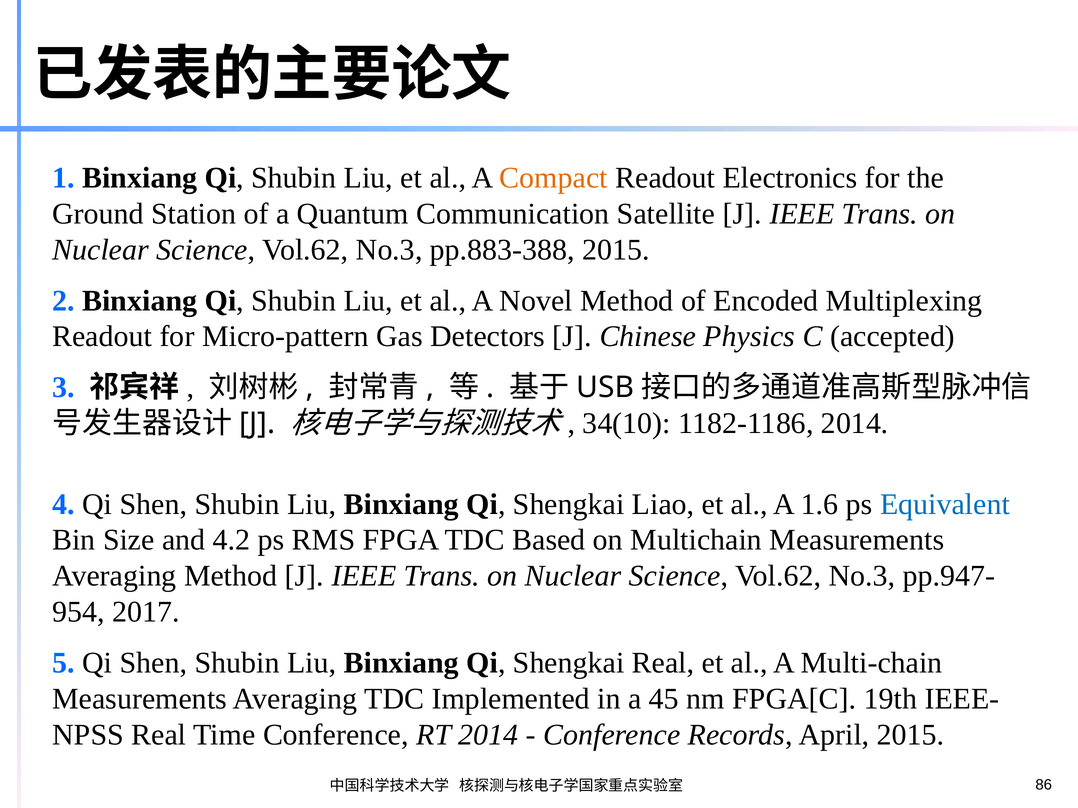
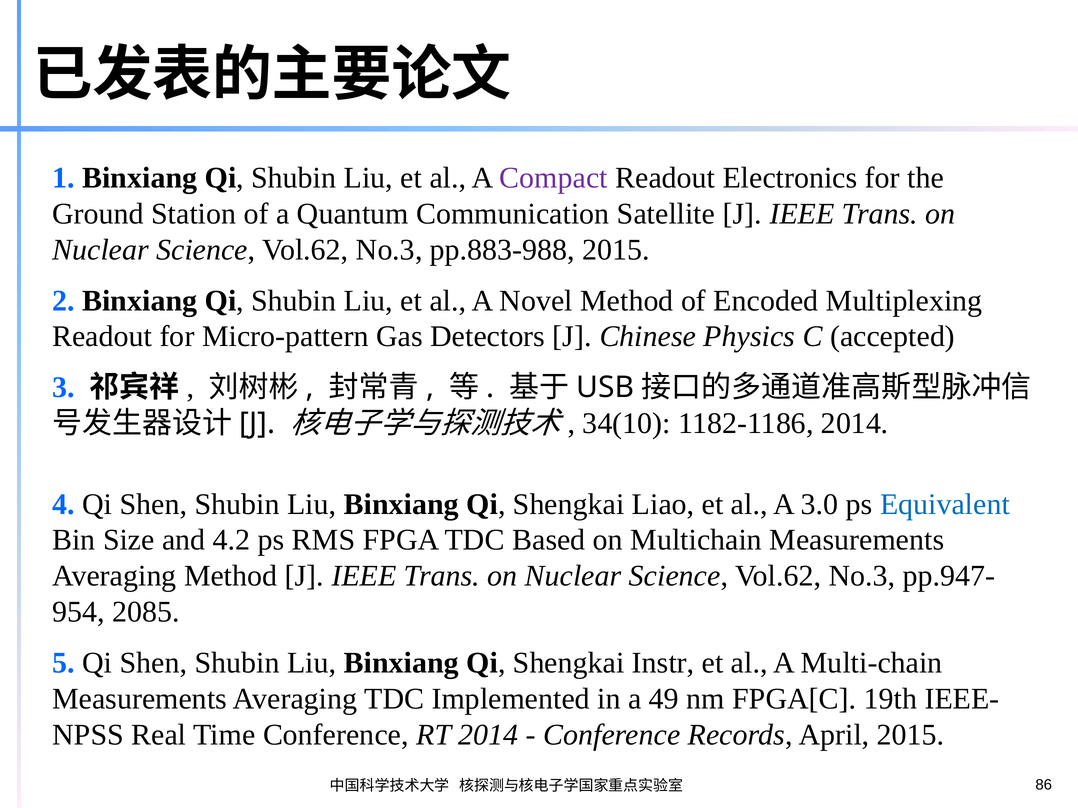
Compact colour: orange -> purple (554, 178)
pp.883-388: pp.883-388 -> pp.883-988 (502, 250)
1.6: 1.6 -> 3.0 (820, 504)
2017: 2017 -> 2085 (146, 612)
Shengkai Real: Real -> Instr (663, 663)
45: 45 -> 49 (664, 699)
